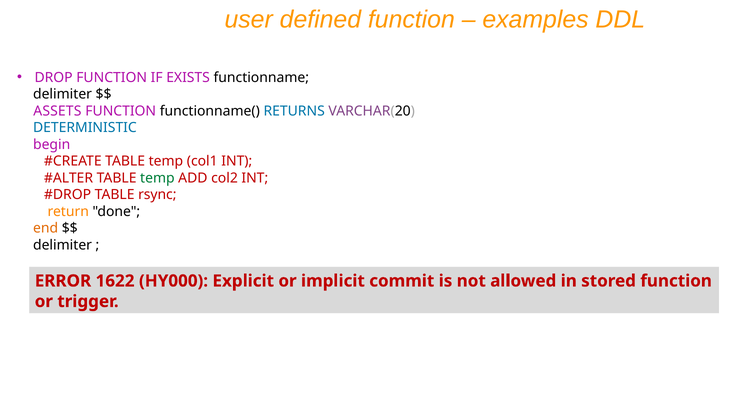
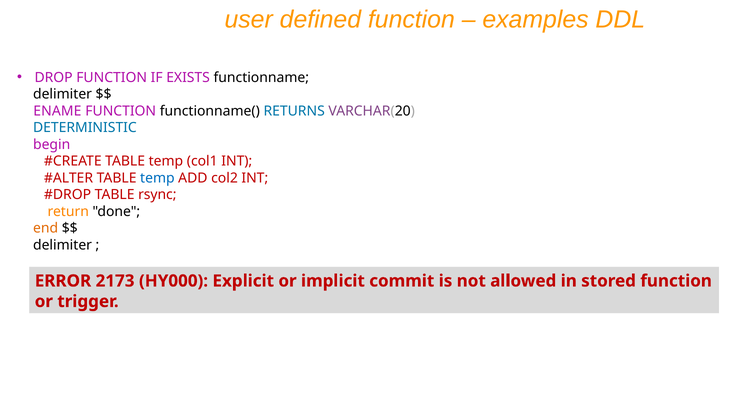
ASSETS: ASSETS -> ENAME (57, 111)
temp colour: green -> blue (157, 178)
1622: 1622 -> 2173 (115, 281)
